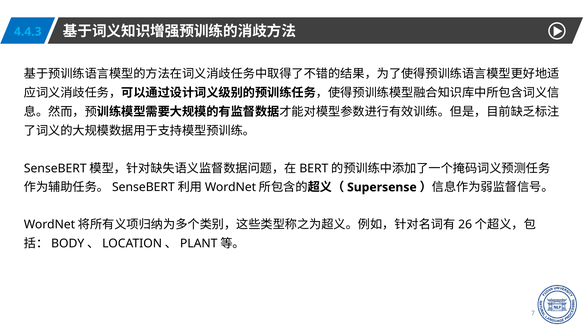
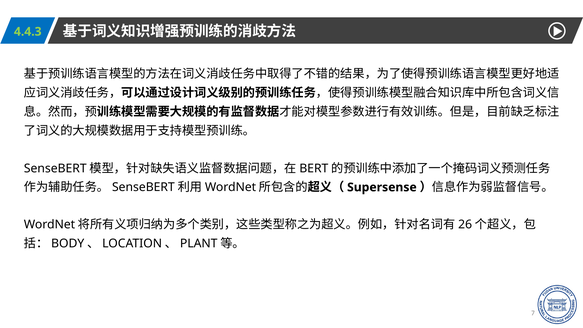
4.4.3 colour: light blue -> light green (28, 32)
